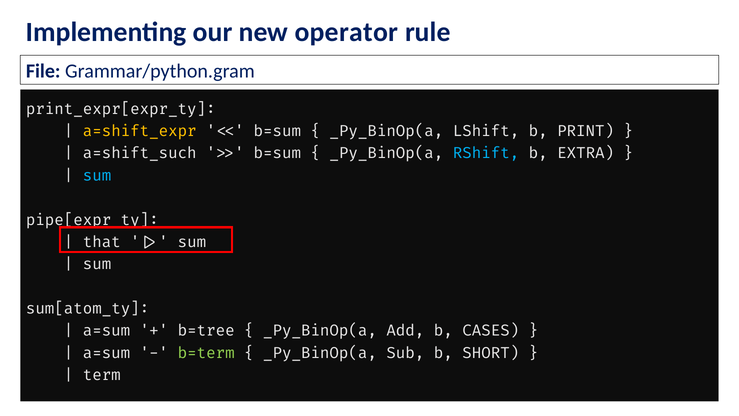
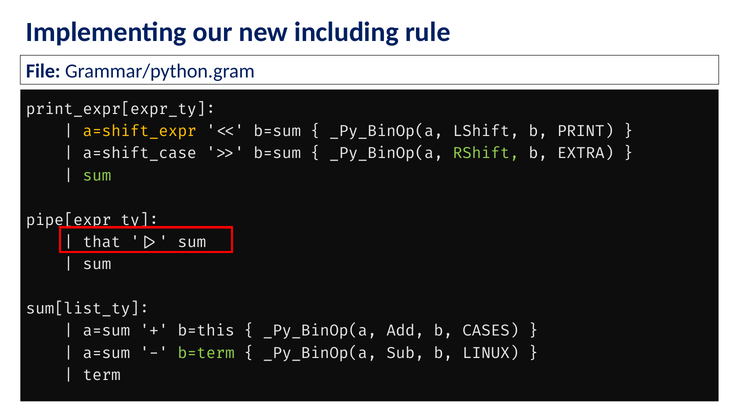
operator: operator -> including (347, 32)
a=shift_such: a=shift_such -> a=shift_case (140, 153)
RShift colour: light blue -> light green (486, 153)
sum colour: light blue -> light green (97, 175)
sum[atom_ty: sum[atom_ty -> sum[list_ty (88, 308)
b=tree: b=tree -> b=this (206, 331)
SHORT: SHORT -> LINUX (491, 353)
